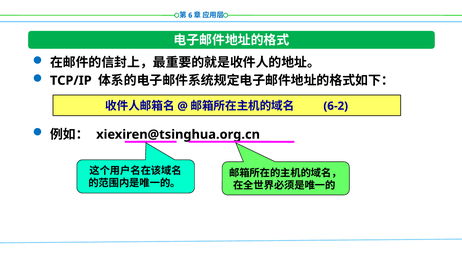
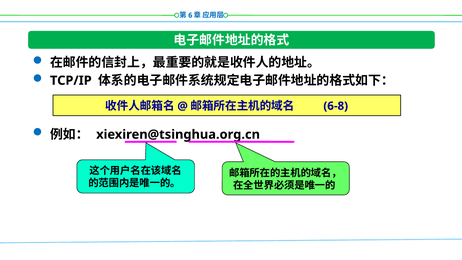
6-2: 6-2 -> 6-8 (336, 106)
